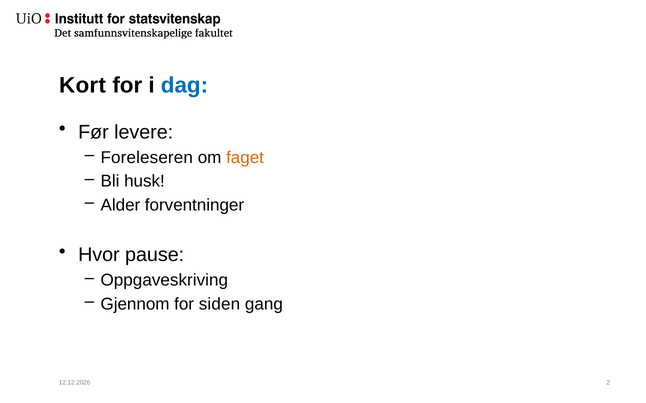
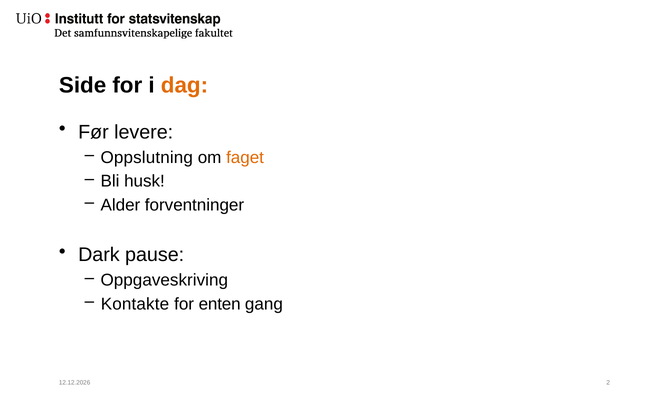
Kort: Kort -> Side (83, 85)
dag colour: blue -> orange (184, 85)
Foreleseren: Foreleseren -> Oppslutning (147, 158)
Hvor: Hvor -> Dark (99, 255)
Gjennom: Gjennom -> Kontakte (135, 305)
siden: siden -> enten (220, 305)
